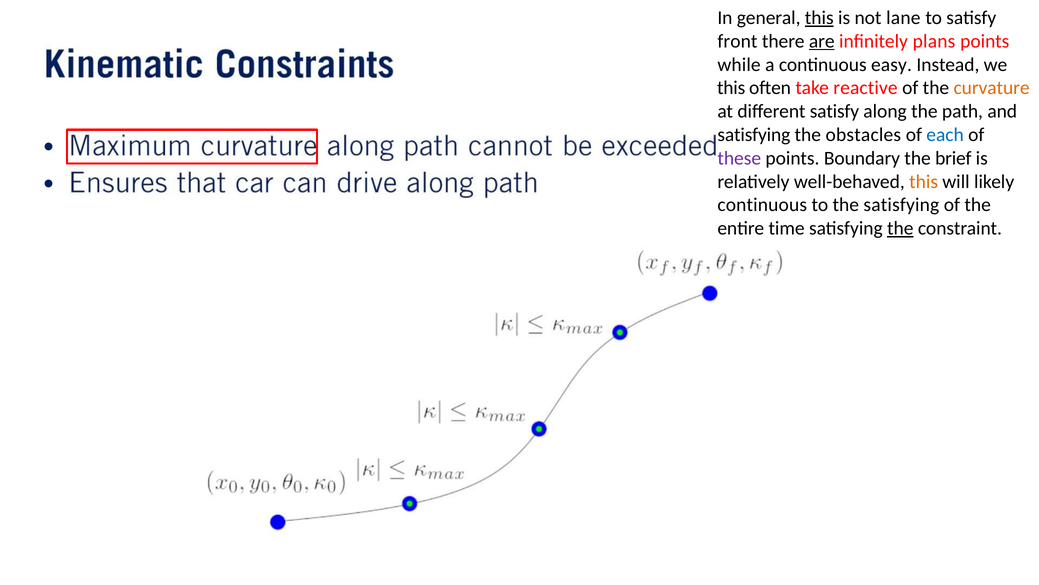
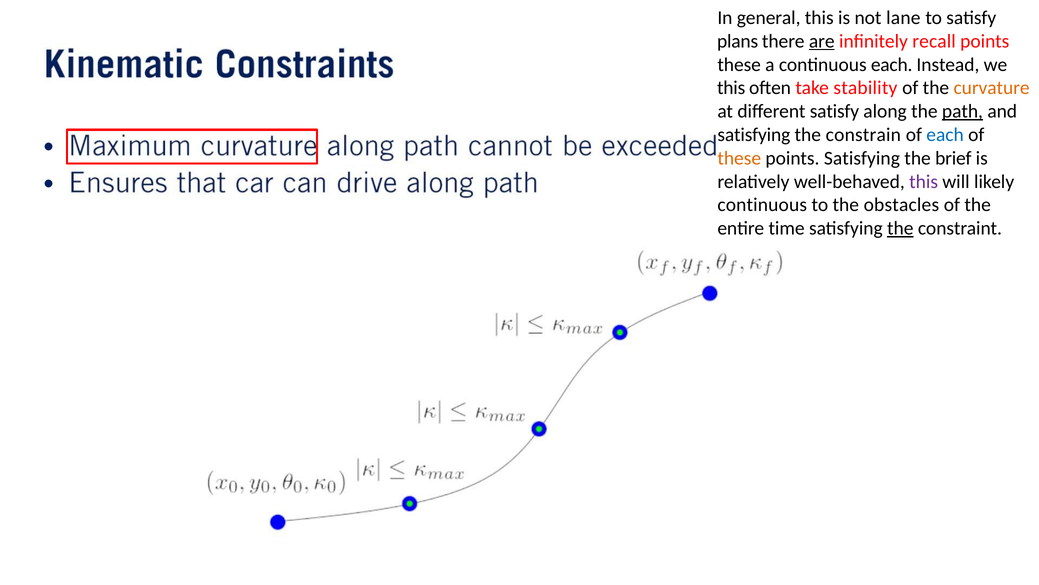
this underline: present -> none (819, 18)
front: front -> plans (738, 41)
plans: plans -> recall (934, 41)
while: while -> these (739, 65)
continuous easy: easy -> each (892, 65)
reactive: reactive -> stability (865, 88)
path underline: none -> present (962, 111)
obstacles: obstacles -> constrain (863, 135)
these colour: purple -> orange (739, 158)
points Boundary: Boundary -> Satisfying (862, 158)
this colour: orange -> purple (924, 181)
the satisfying: satisfying -> obstacles (901, 205)
